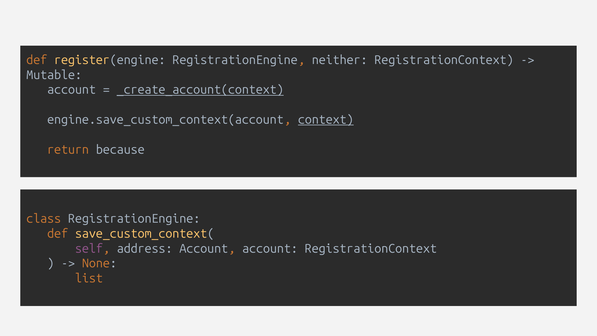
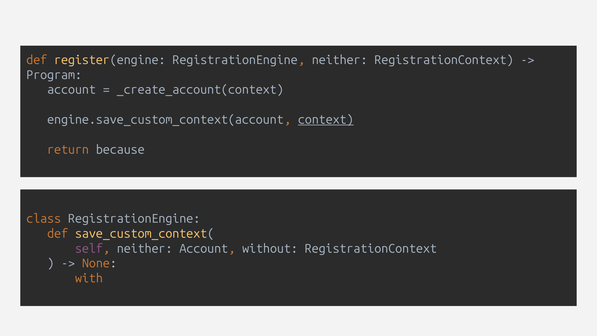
Mutable: Mutable -> Program (54, 75)
_create_account(context underline: present -> none (200, 90)
self address: address -> neither (145, 248)
Account account: account -> without (270, 248)
list: list -> with (89, 278)
